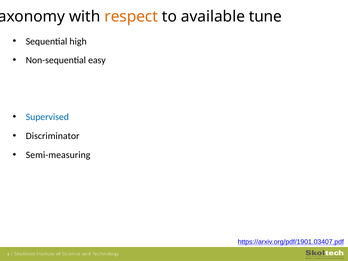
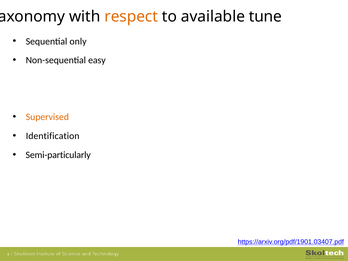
high: high -> only (78, 41)
Supervised colour: blue -> orange (47, 117)
Discriminator: Discriminator -> Identification (53, 136)
Semi-measuring: Semi-measuring -> Semi-particularly (58, 155)
